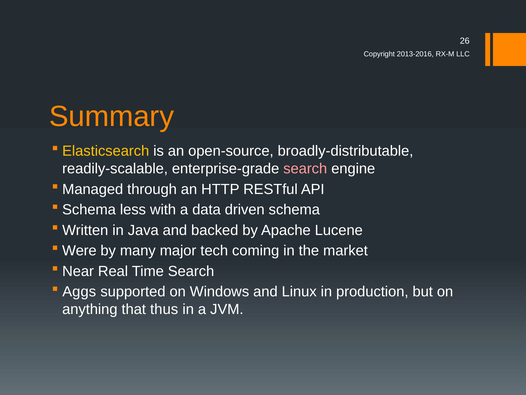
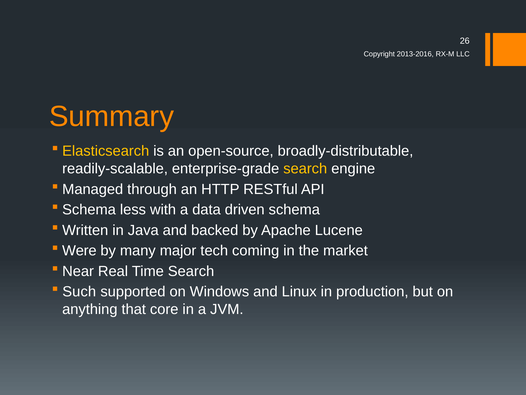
search colour: pink -> yellow (305, 168)
Aggs: Aggs -> Such (79, 291)
thus: thus -> core (164, 309)
